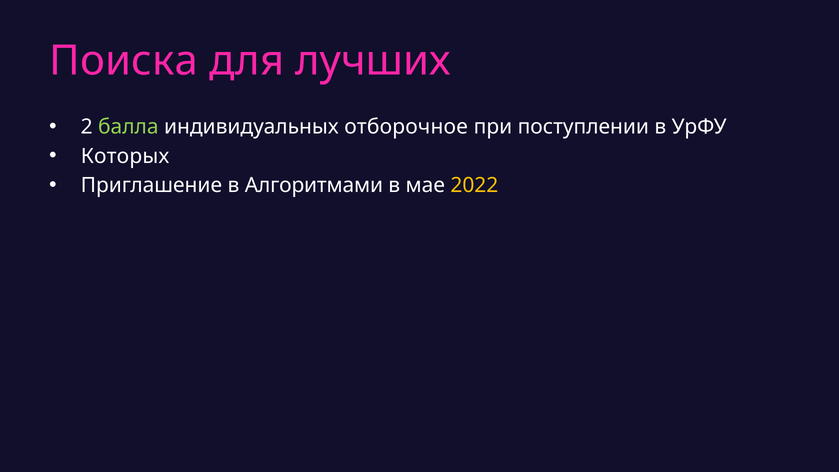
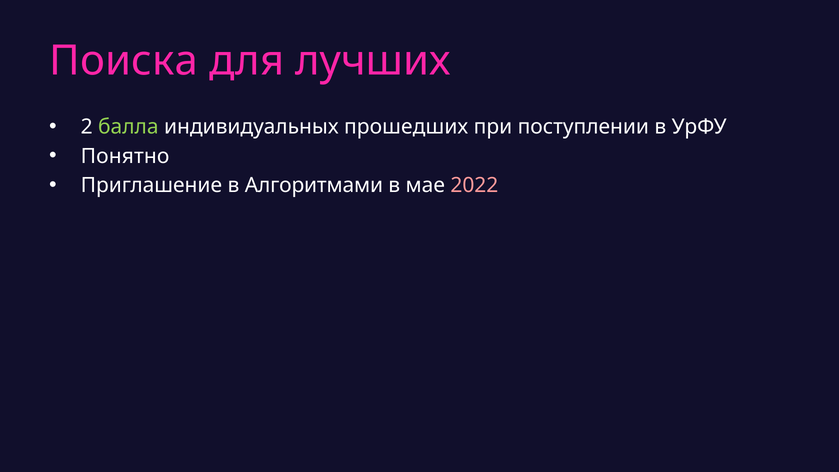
отборочное: отборочное -> прошедших (406, 127)
Которых: Которых -> Понятно (125, 156)
2022 colour: yellow -> pink (474, 185)
